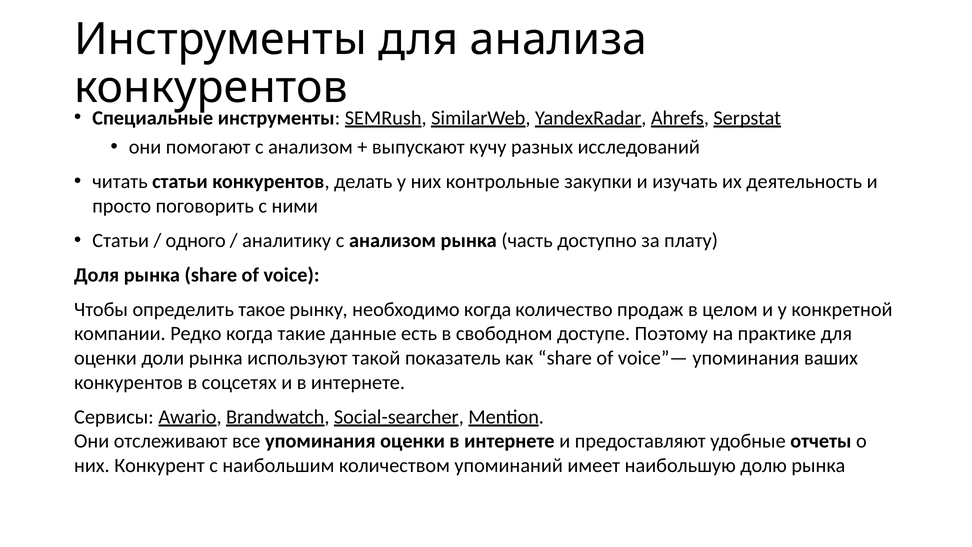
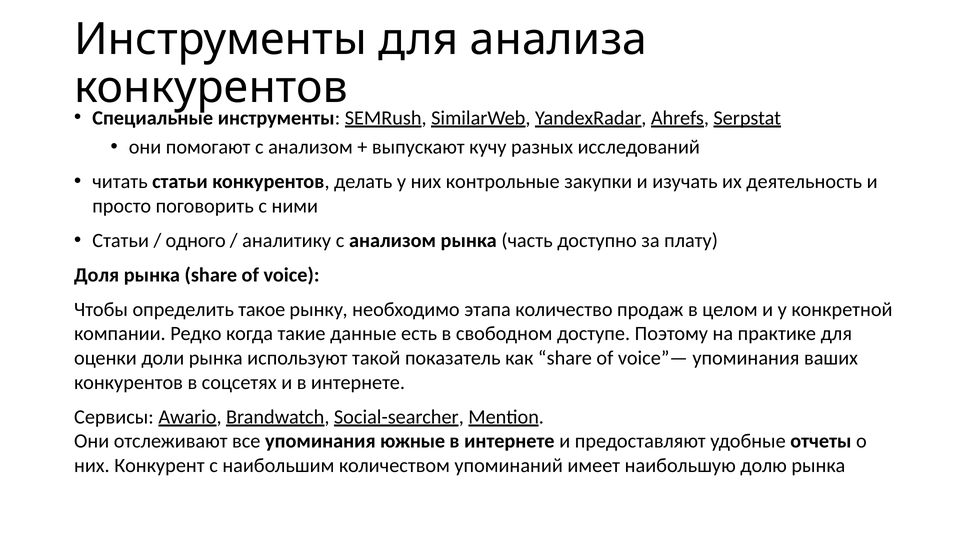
необходимо когда: когда -> этапа (488, 309)
упоминания оценки: оценки -> южные (413, 441)
